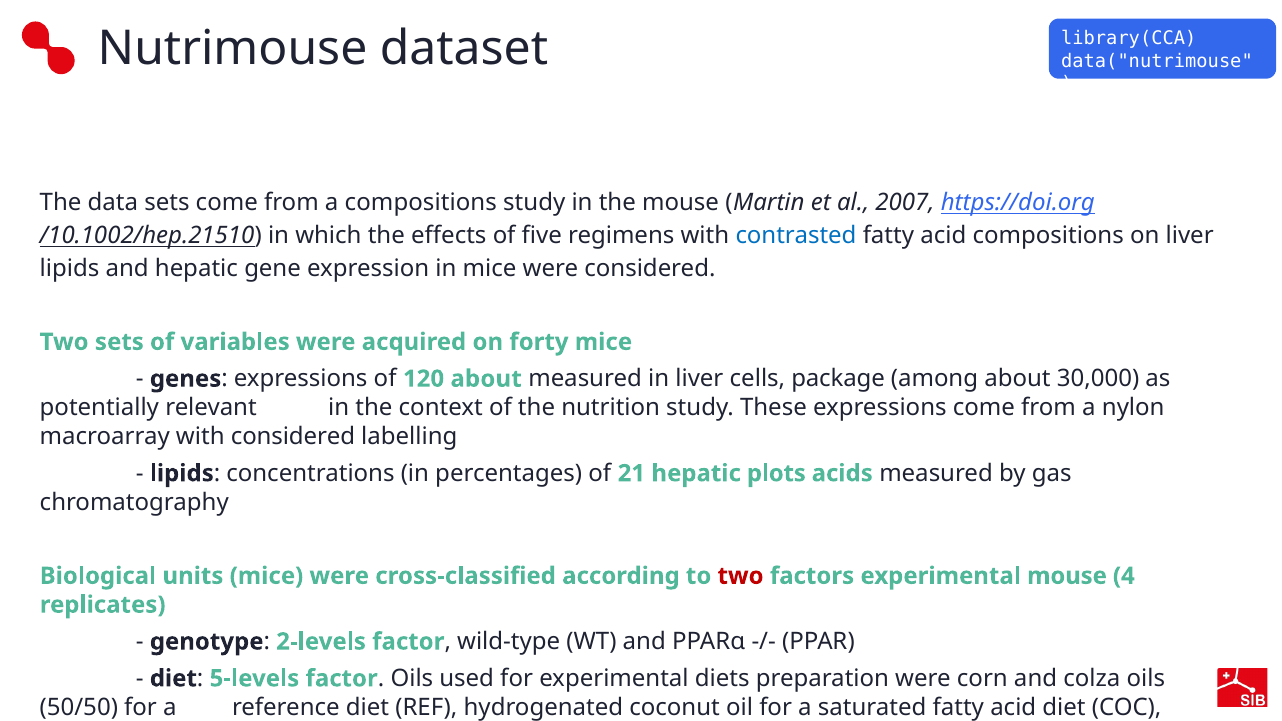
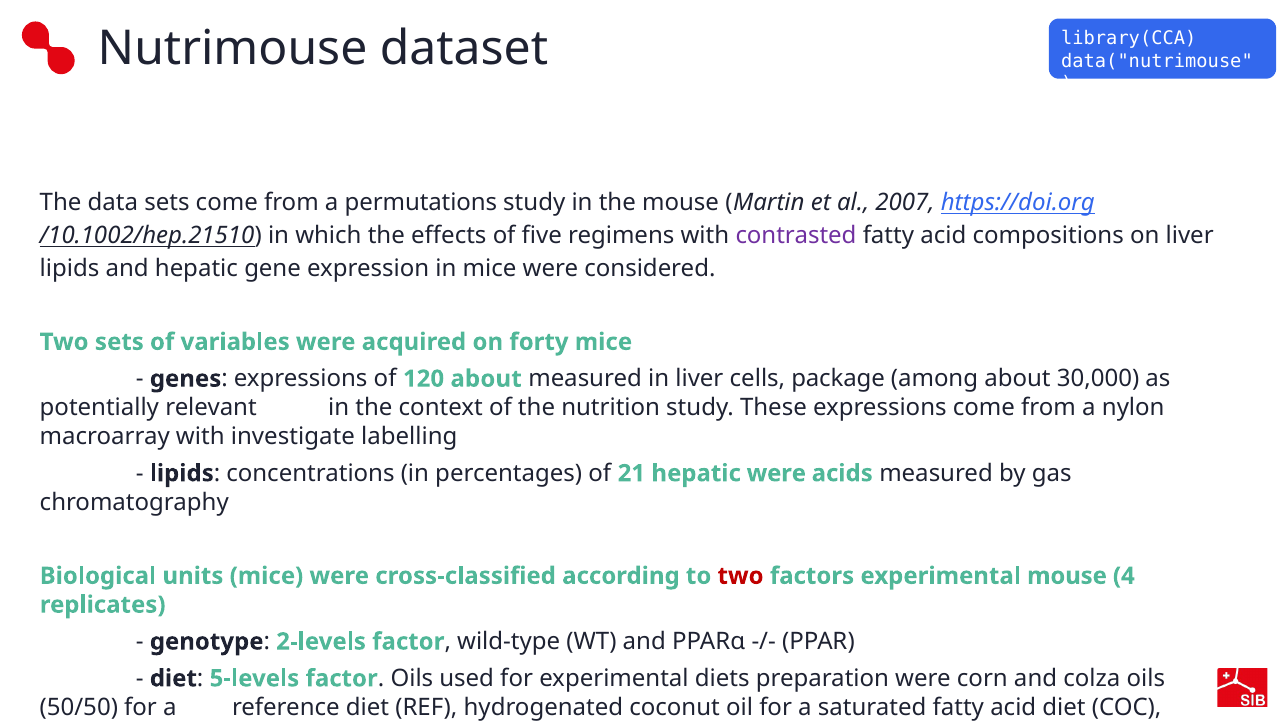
a compositions: compositions -> permutations (421, 203)
contrasted colour: blue -> purple (796, 236)
with considered: considered -> investigate (293, 437)
hepatic plots: plots -> were (776, 473)
